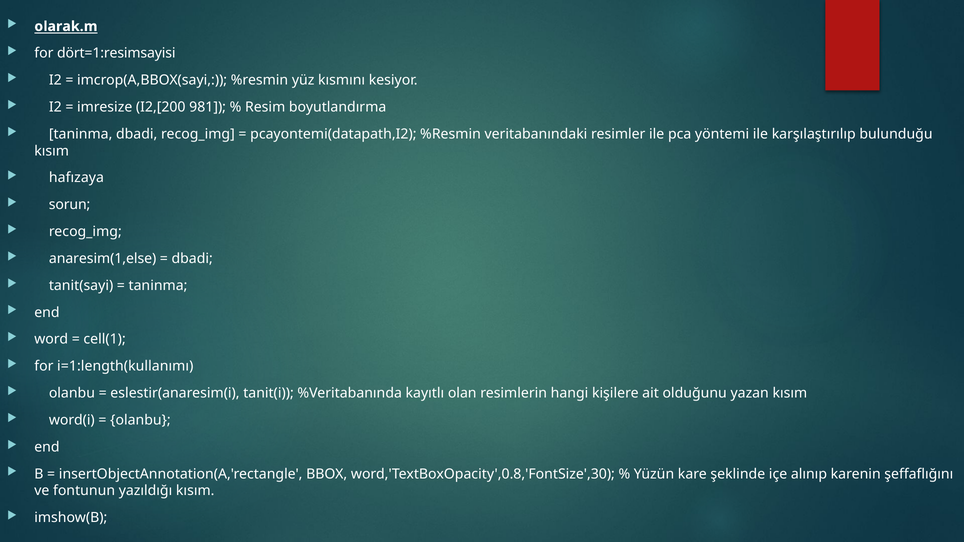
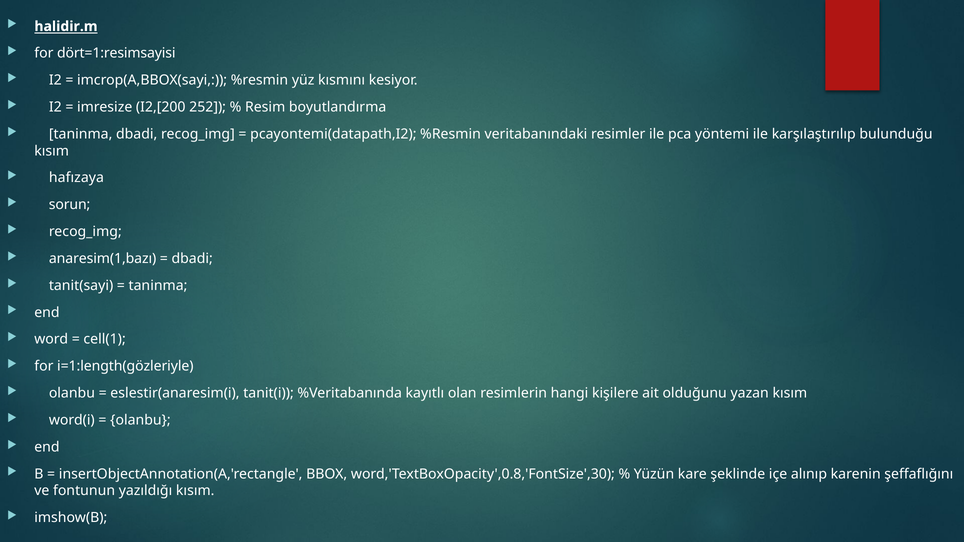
olarak.m: olarak.m -> halidir.m (66, 26)
981: 981 -> 252 (208, 107)
anaresim(1,else: anaresim(1,else -> anaresim(1,bazı (103, 259)
i=1:length(kullanımı: i=1:length(kullanımı -> i=1:length(gözleriyle (125, 366)
